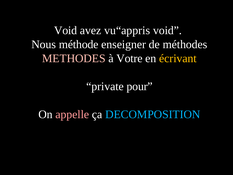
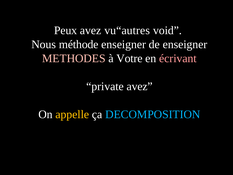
Void: Void -> Peux (66, 30)
vu“appris: vu“appris -> vu“autres (127, 30)
de méthodes: méthodes -> enseigner (185, 44)
écrivant colour: yellow -> pink (178, 58)
private pour: pour -> avez (140, 86)
appelle colour: pink -> yellow (72, 114)
